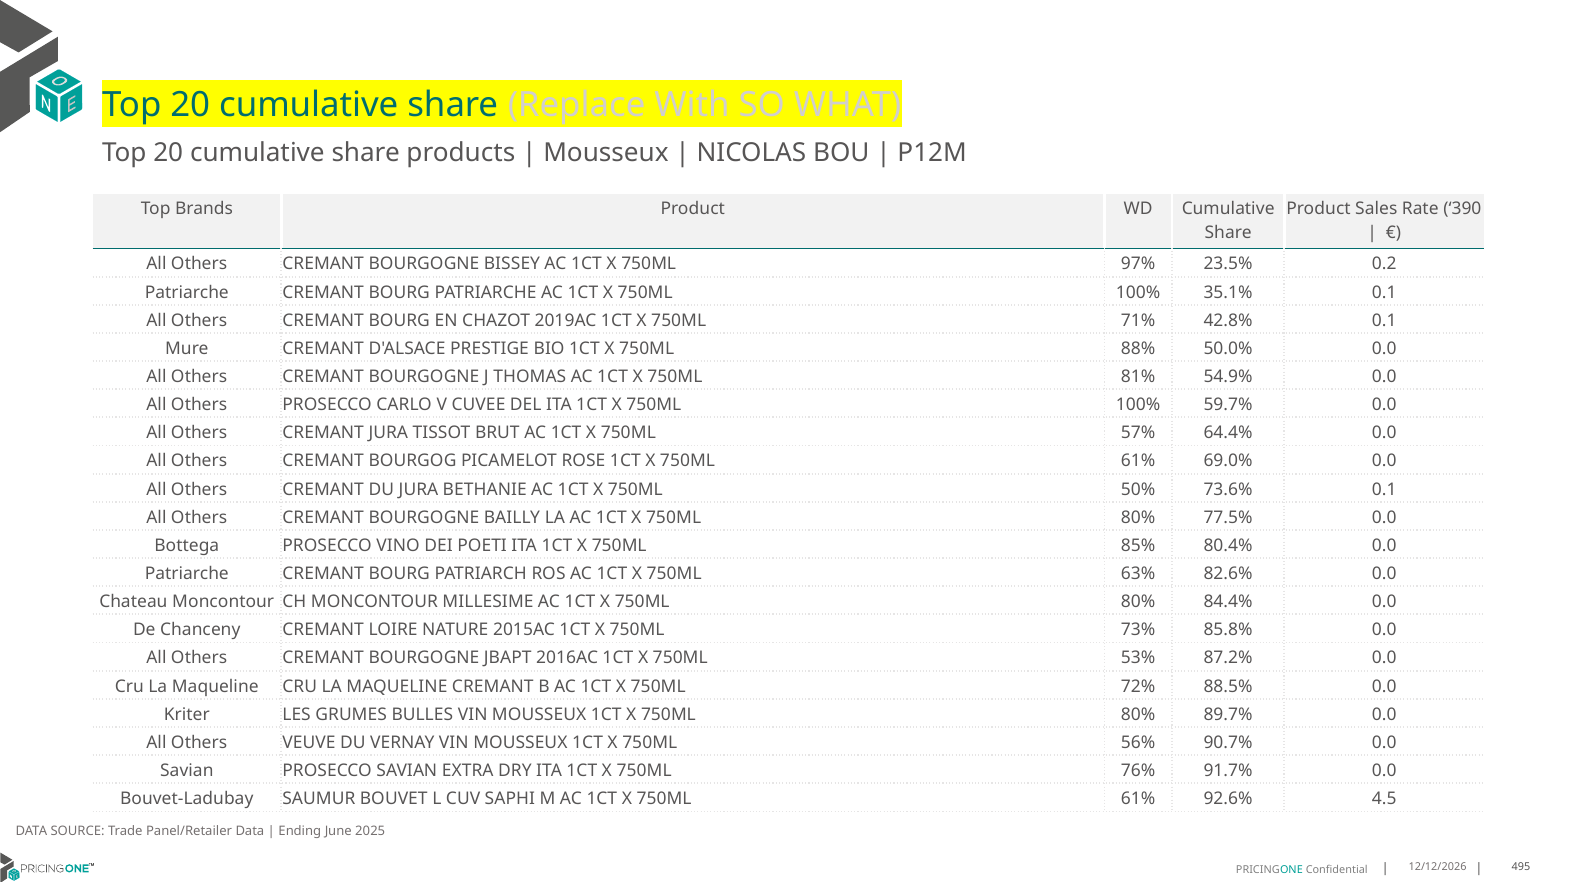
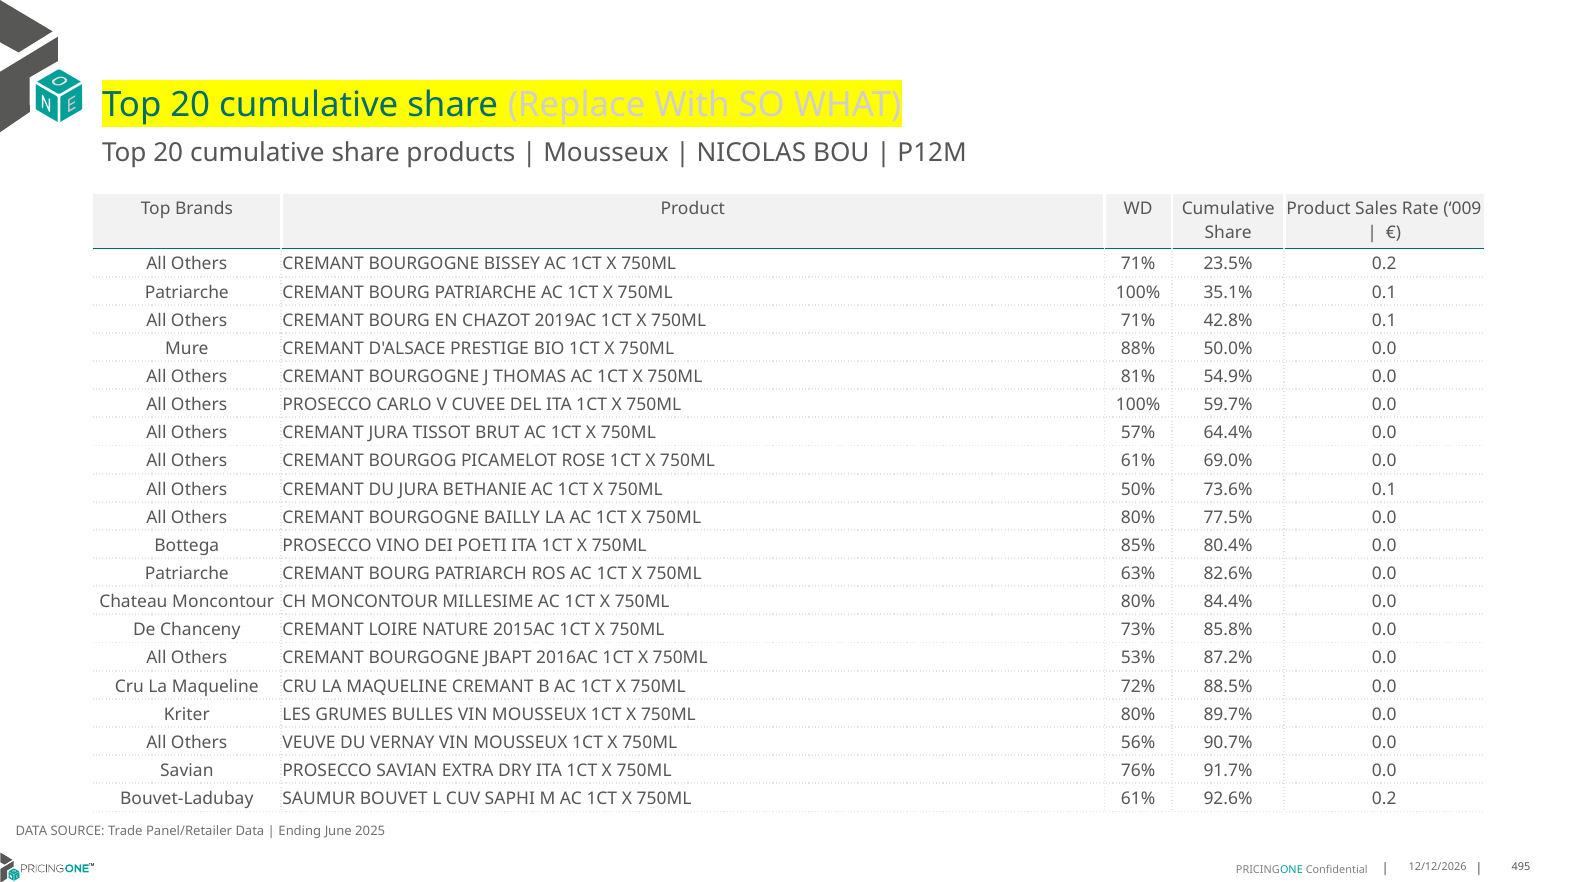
390: 390 -> 009 (1462, 208)
97%: 97% -> 71% (1138, 264)
92.6% 4.5: 4.5 -> 0.2 (1384, 800)
